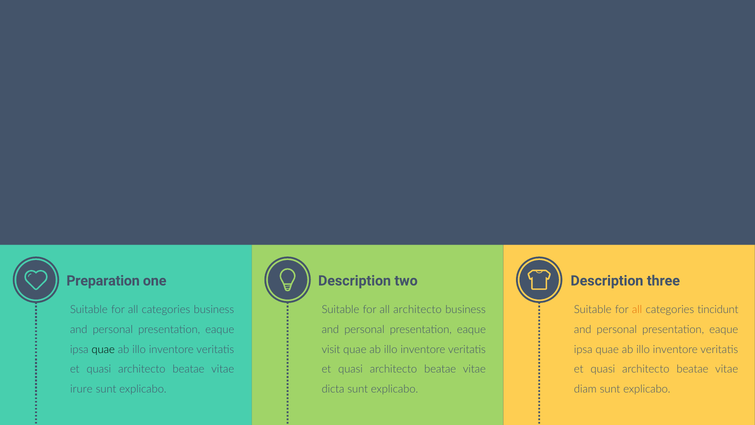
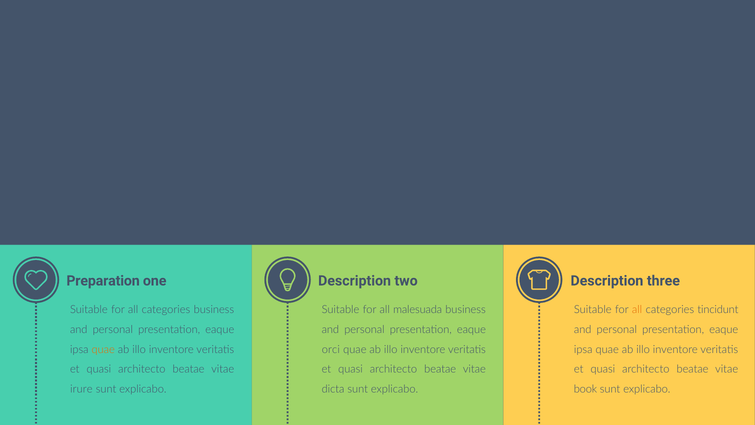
all architecto: architecto -> malesuada (418, 310)
quae colour: black -> orange (103, 349)
visit: visit -> orci (331, 349)
diam: diam -> book (585, 389)
